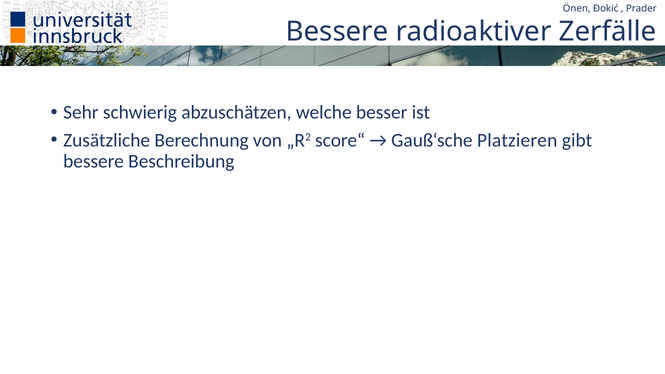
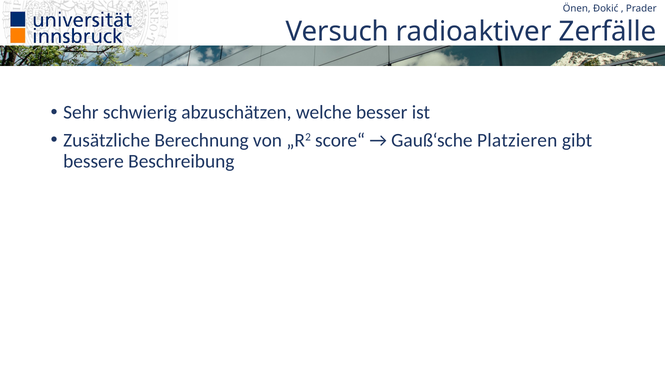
Bessere: Bessere -> Versuch (337, 31)
